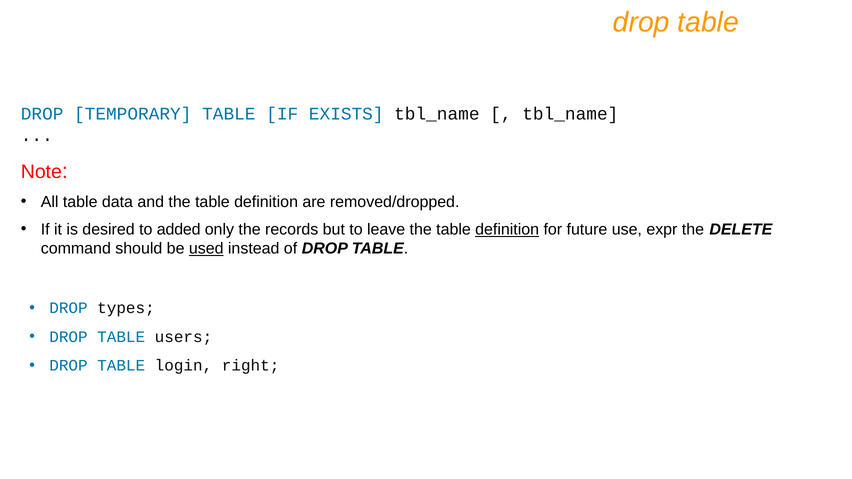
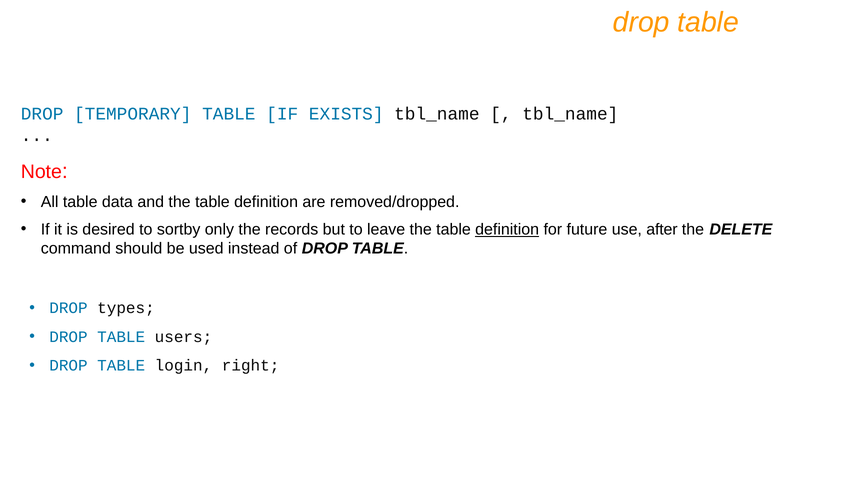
added: added -> sortby (179, 230)
expr: expr -> after (662, 230)
used underline: present -> none (206, 249)
